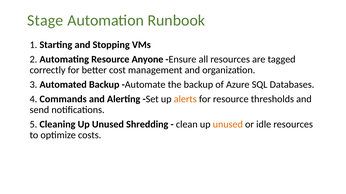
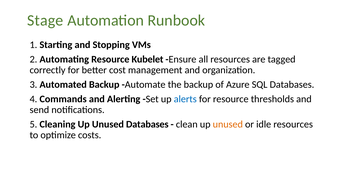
Anyone: Anyone -> Kubelet (148, 59)
alerts colour: orange -> blue (185, 99)
Unused Shredding: Shredding -> Databases (147, 125)
